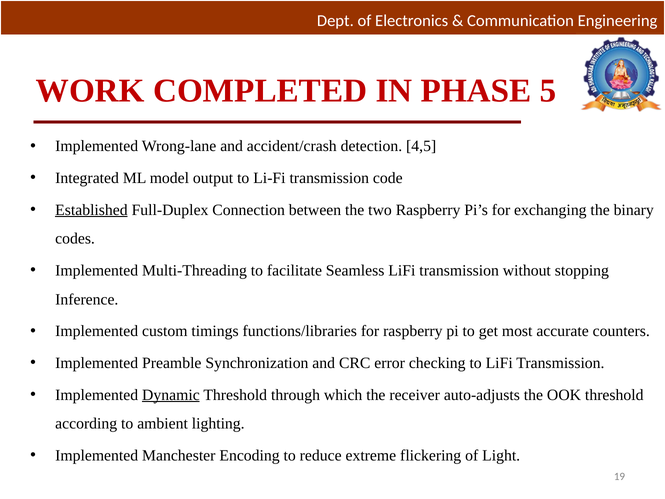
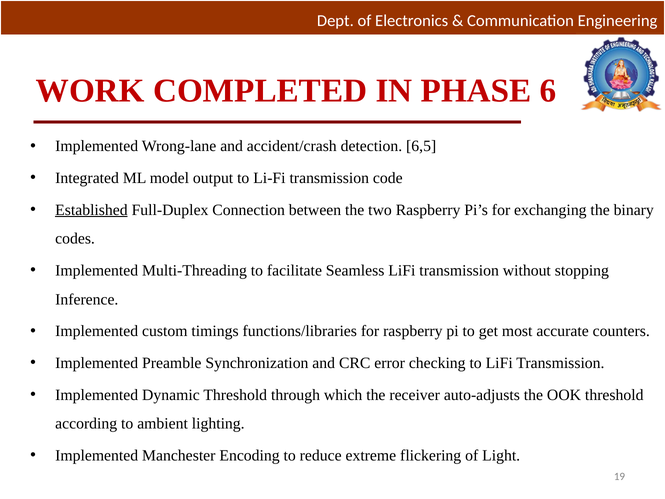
5: 5 -> 6 (548, 91)
4,5: 4,5 -> 6,5 (421, 146)
Dynamic underline: present -> none (171, 395)
